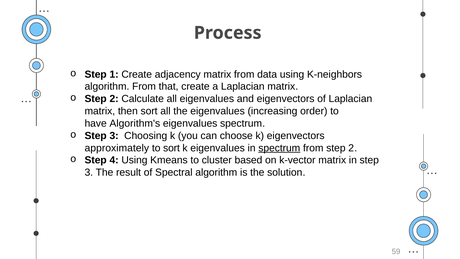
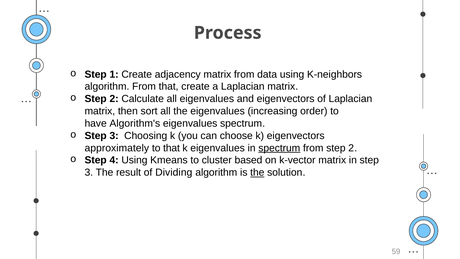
to sort: sort -> that (172, 148)
Spectral: Spectral -> Dividing (174, 172)
the underline: none -> present (257, 172)
